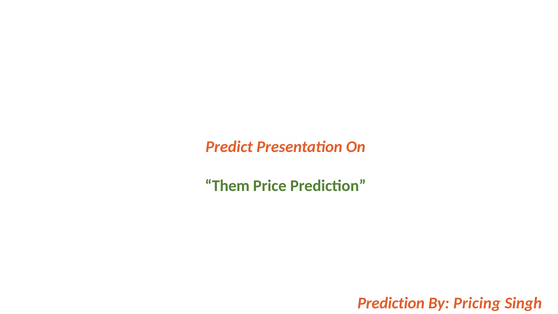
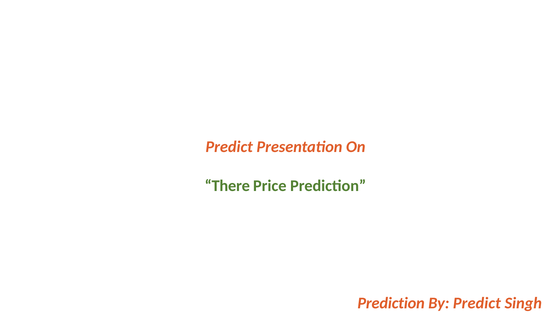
Them: Them -> There (227, 186)
By Pricing: Pricing -> Predict (477, 303)
